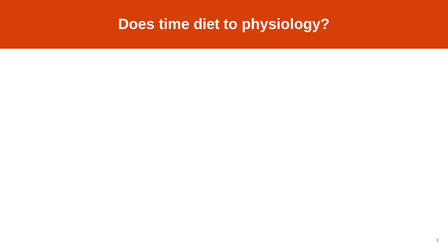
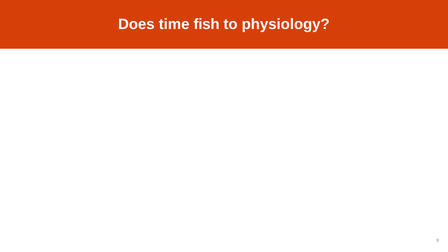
diet: diet -> fish (207, 24)
